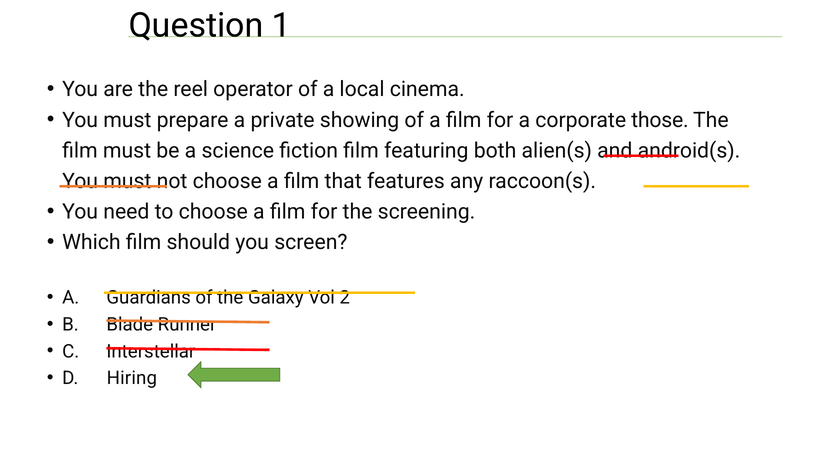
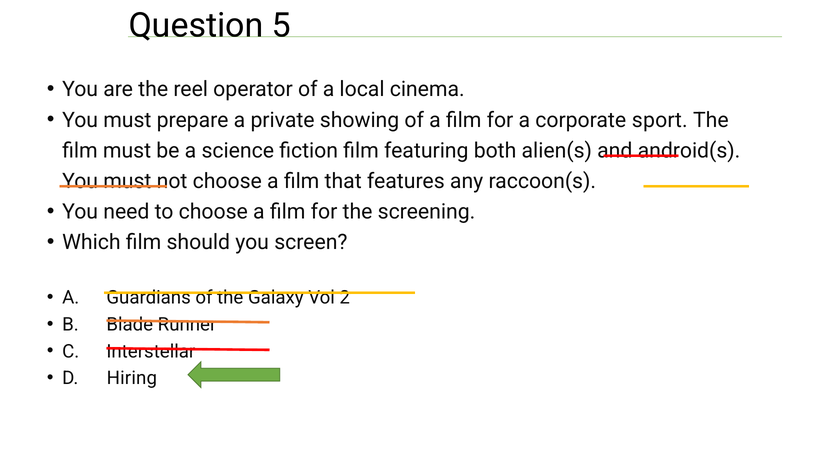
1: 1 -> 5 (282, 25)
those: those -> sport (660, 120)
